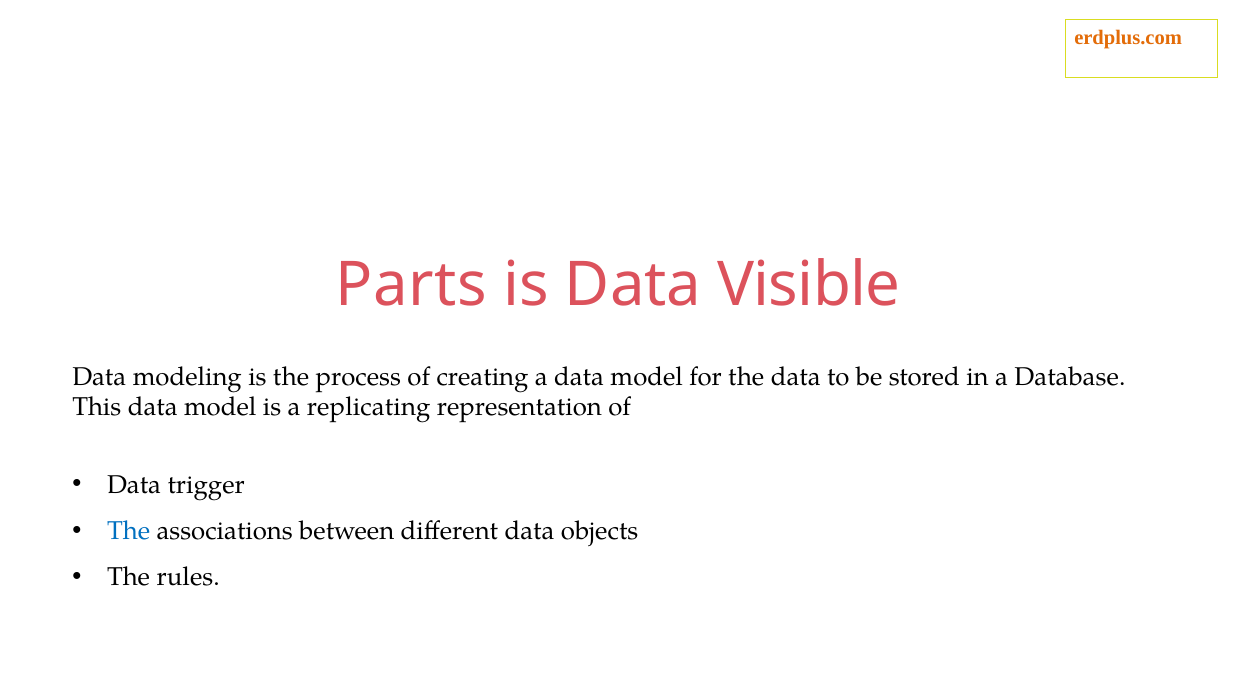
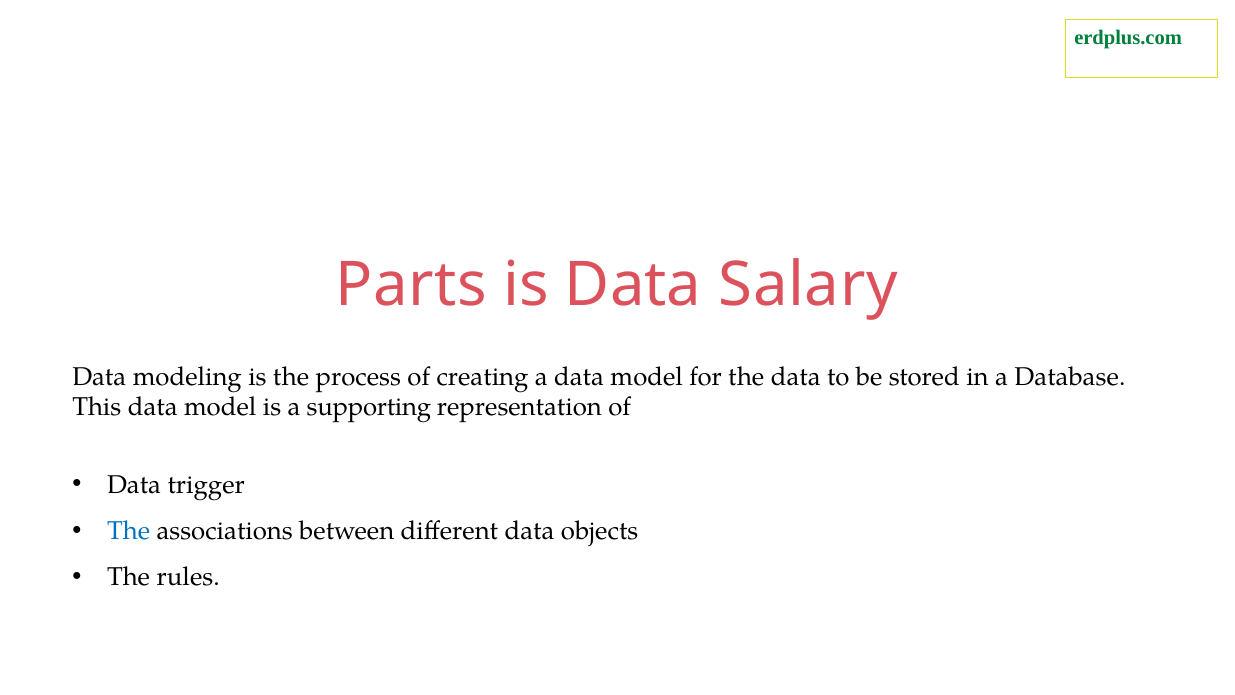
erdplus.com colour: orange -> green (1128, 37)
Visible: Visible -> Salary (808, 285)
replicating: replicating -> supporting (369, 407)
